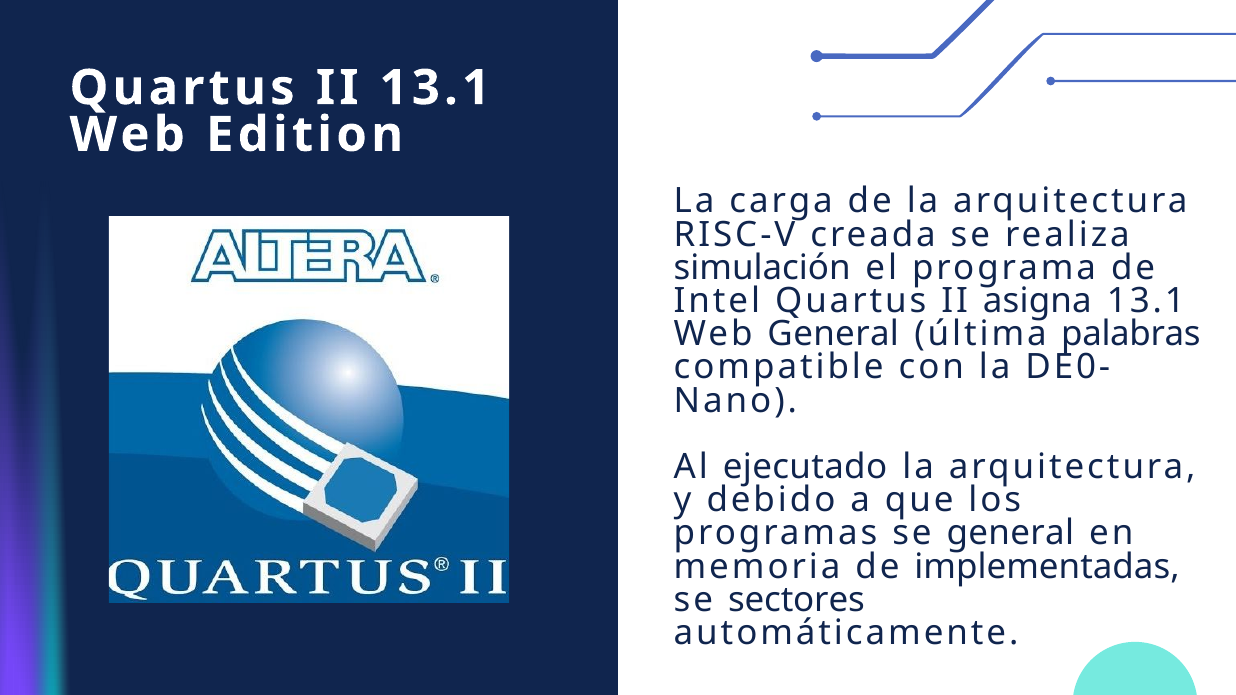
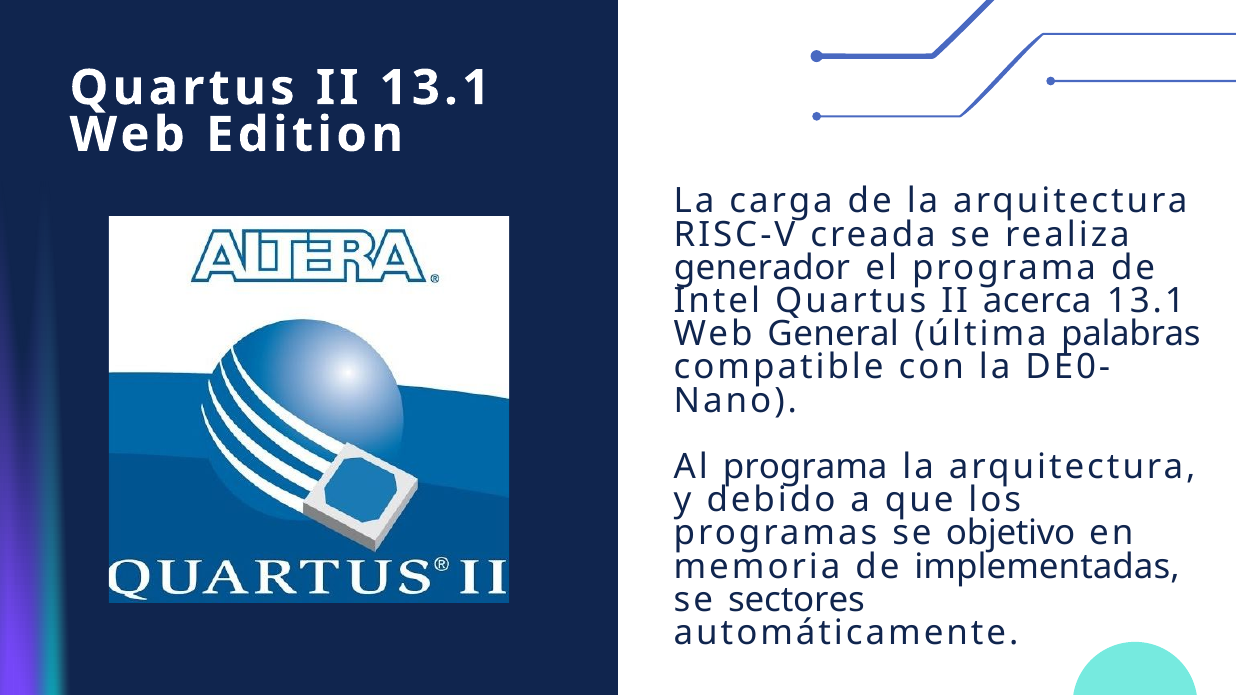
simulación: simulación -> generador (762, 268)
asigna: asigna -> acerca (1037, 301)
Al ejecutado: ejecutado -> programa (805, 467)
se general: general -> objetivo (1011, 534)
